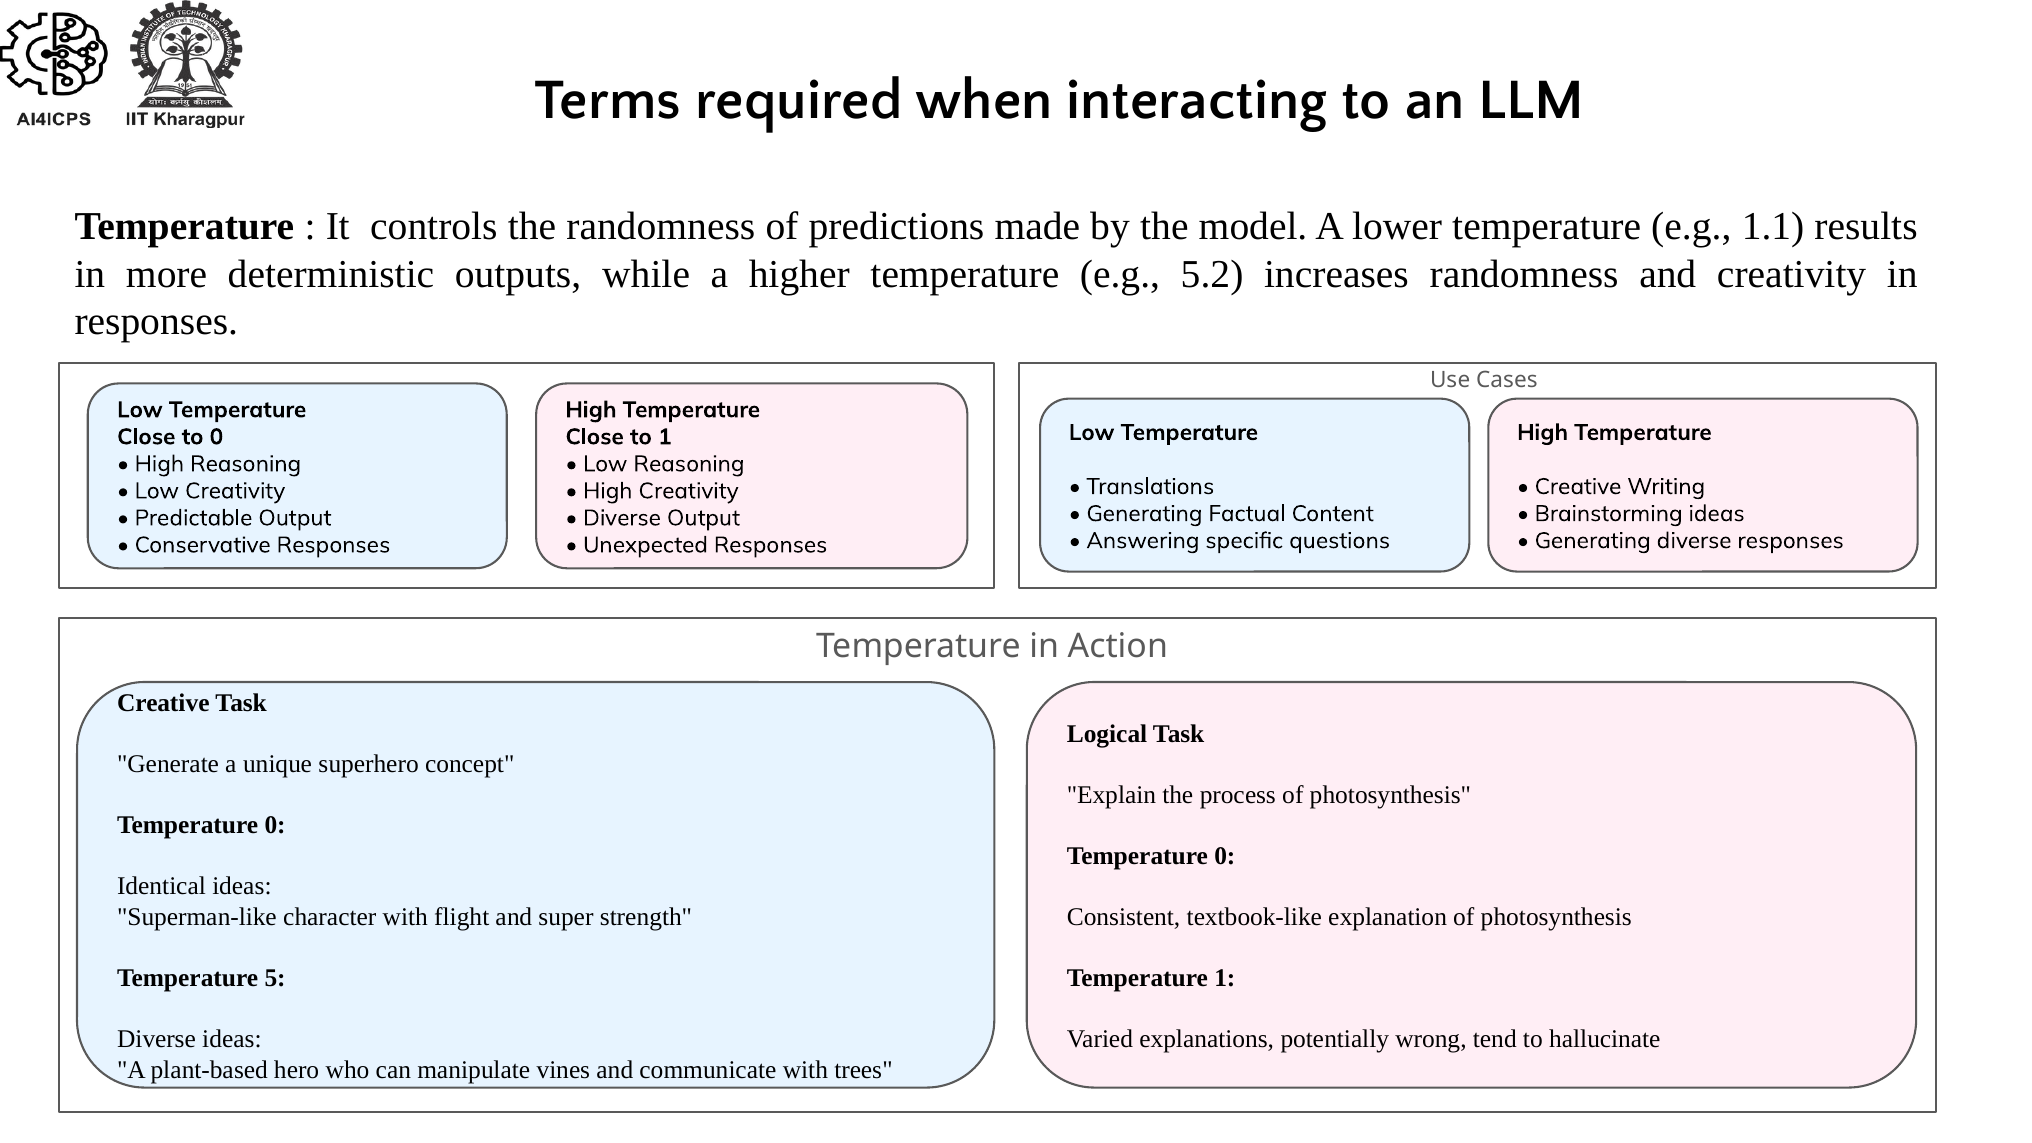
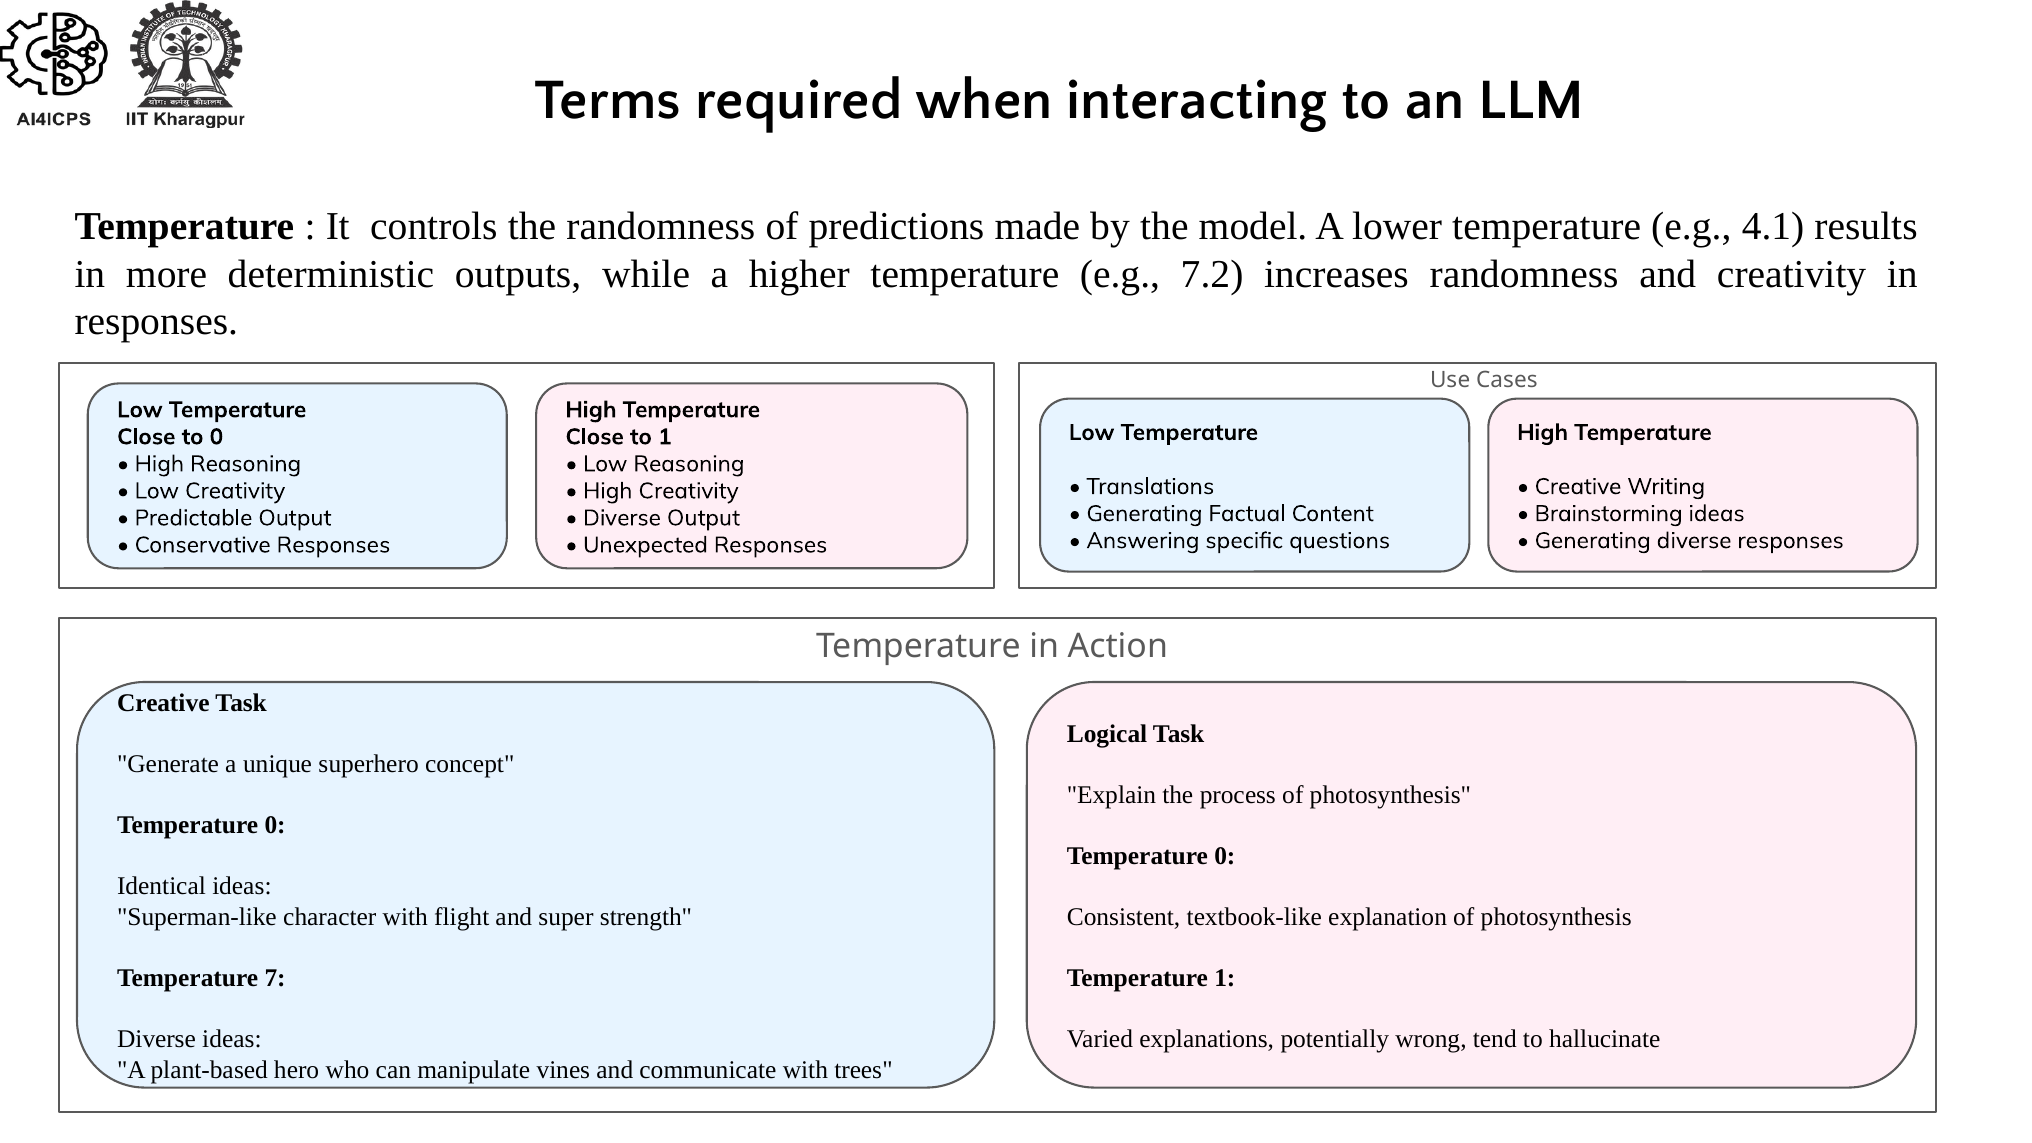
1.1: 1.1 -> 4.1 (1773, 227)
5.2: 5.2 -> 7.2 (1212, 274)
5: 5 -> 7 (275, 978)
